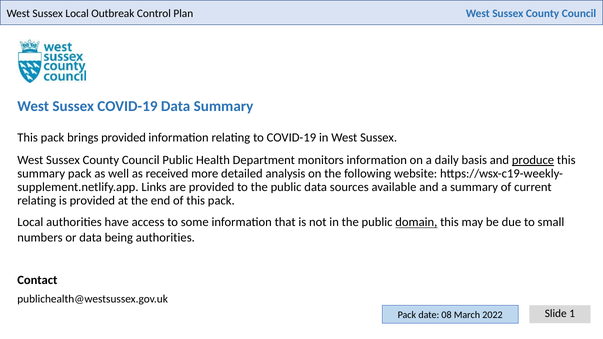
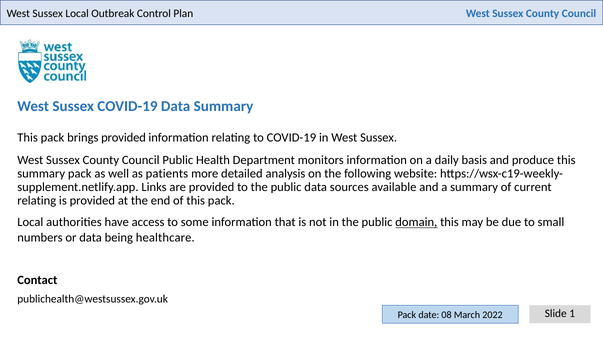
produce underline: present -> none (533, 160)
received: received -> patients (167, 174)
being authorities: authorities -> healthcare (165, 238)
